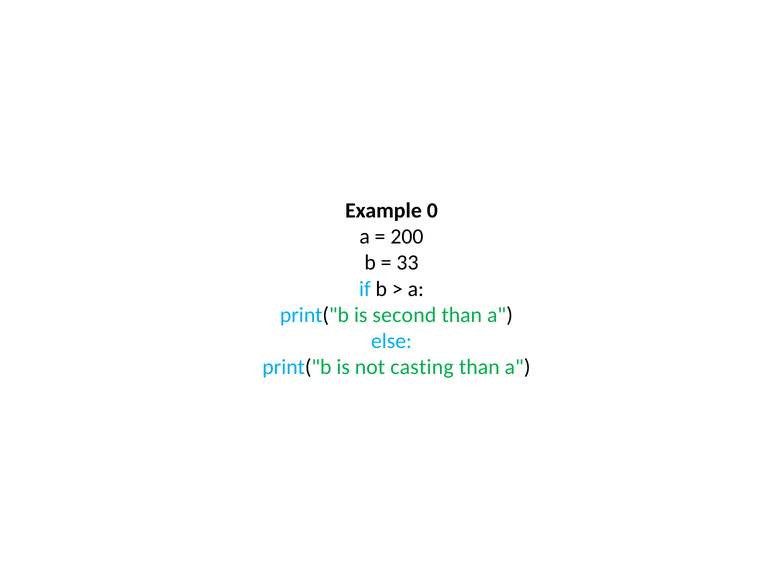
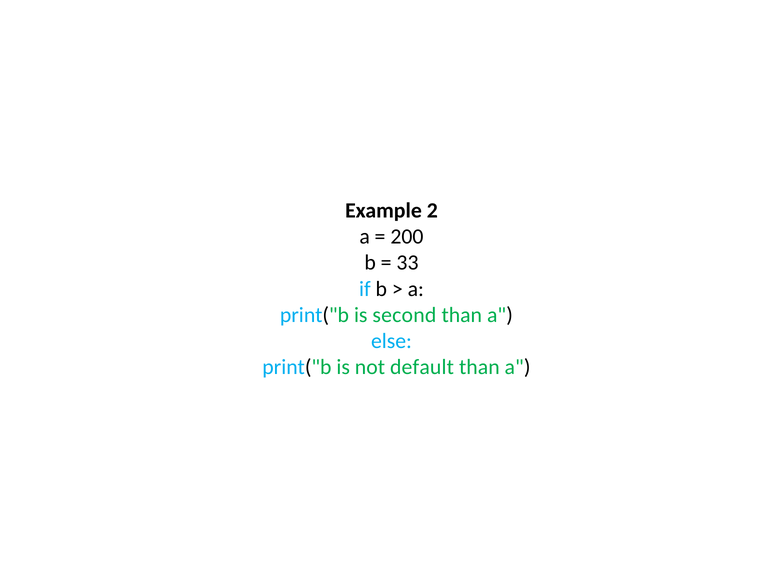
0: 0 -> 2 (432, 211)
casting: casting -> default (422, 367)
